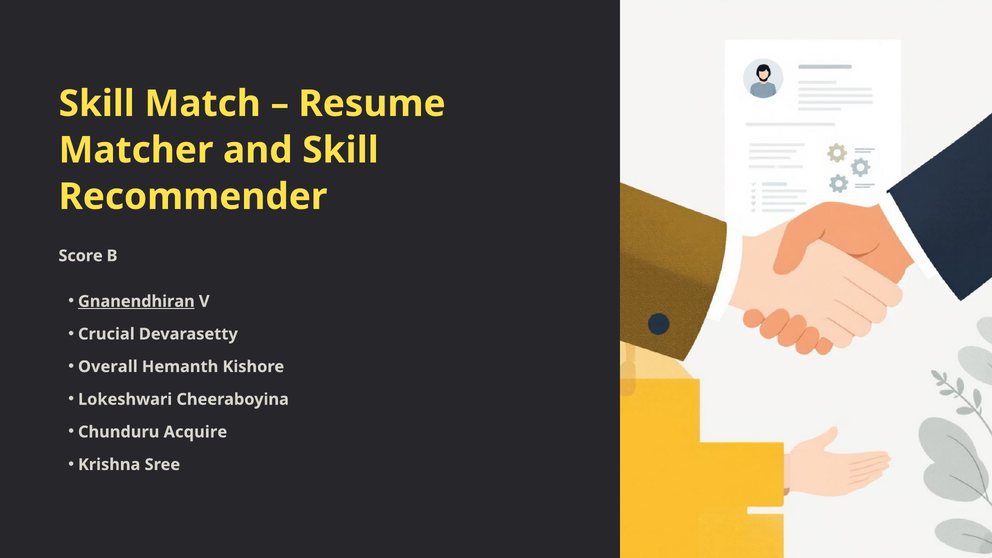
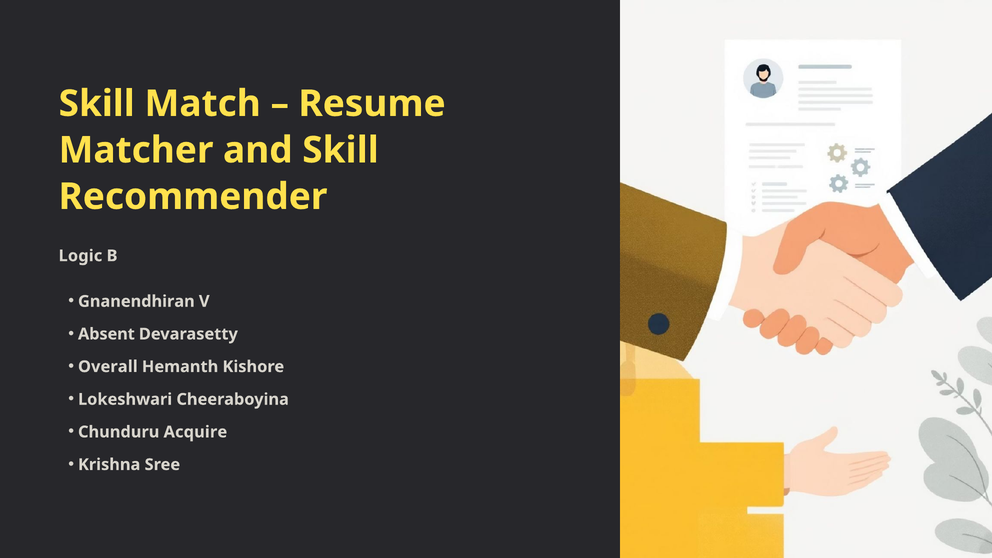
Score: Score -> Logic (80, 256)
Gnanendhiran underline: present -> none (136, 301)
Crucial: Crucial -> Absent (106, 334)
